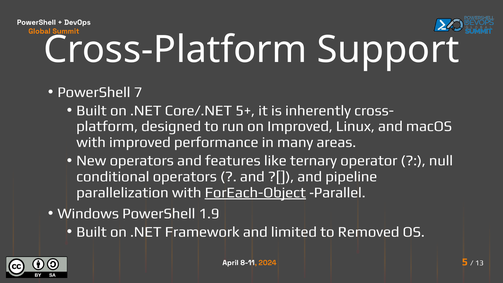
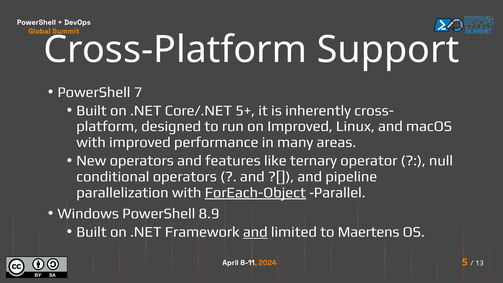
1.9: 1.9 -> 8.9 (209, 214)
and underline: none -> present (255, 232)
Removed: Removed -> Maertens (369, 232)
